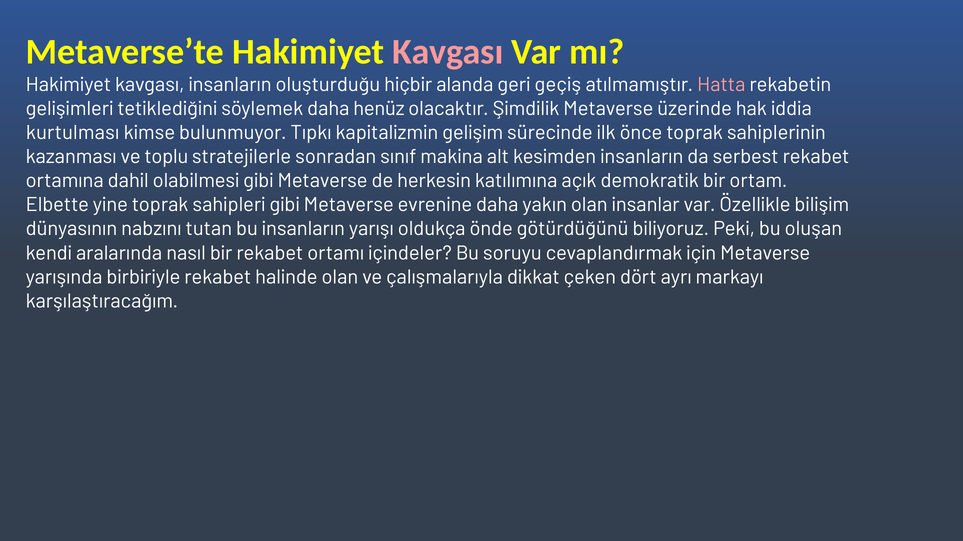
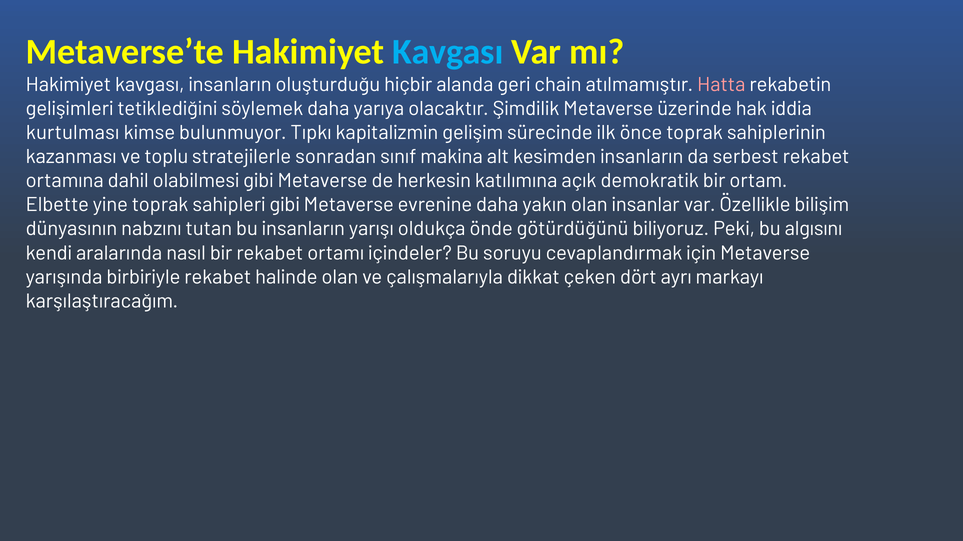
Kavgası colour: pink -> light blue (448, 52)
geçiş: geçiş -> chain (558, 85)
henüz: henüz -> yarıya (379, 109)
oluşan: oluşan -> algısını (814, 229)
